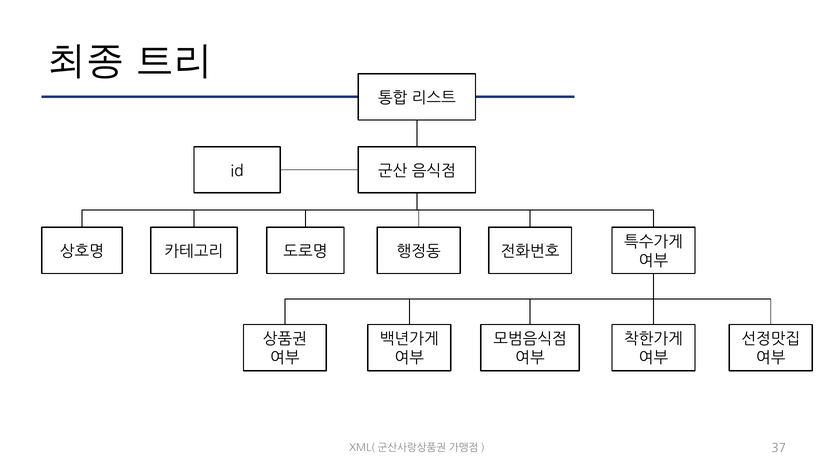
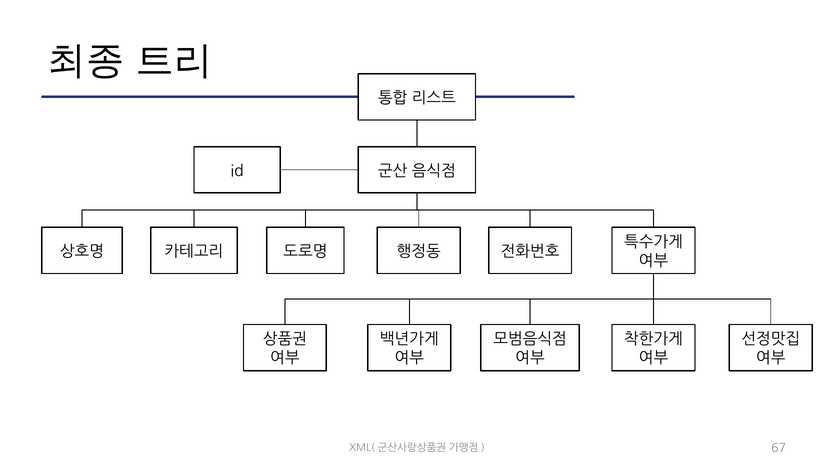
37: 37 -> 67 (779, 448)
